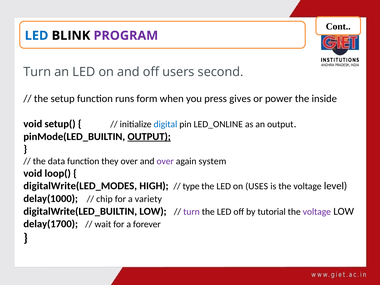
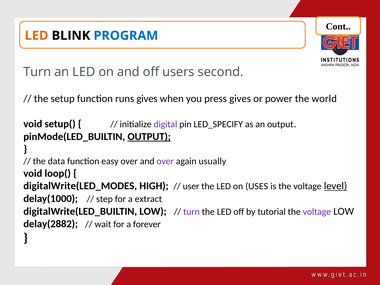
LED colour: blue -> orange (37, 36)
PROGRAM colour: purple -> blue (126, 36)
runs form: form -> gives (147, 99)
inside: inside -> world (324, 99)
digital colour: blue -> purple (165, 124)
LED_ONLINE: LED_ONLINE -> LED_SPECIFY (218, 124)
they: they -> easy (110, 161)
system: system -> usually (212, 161)
type: type -> user (191, 186)
level underline: none -> present (336, 186)
chip: chip -> step (104, 199)
variety: variety -> extract (148, 199)
delay(1700: delay(1700 -> delay(2882 (51, 224)
